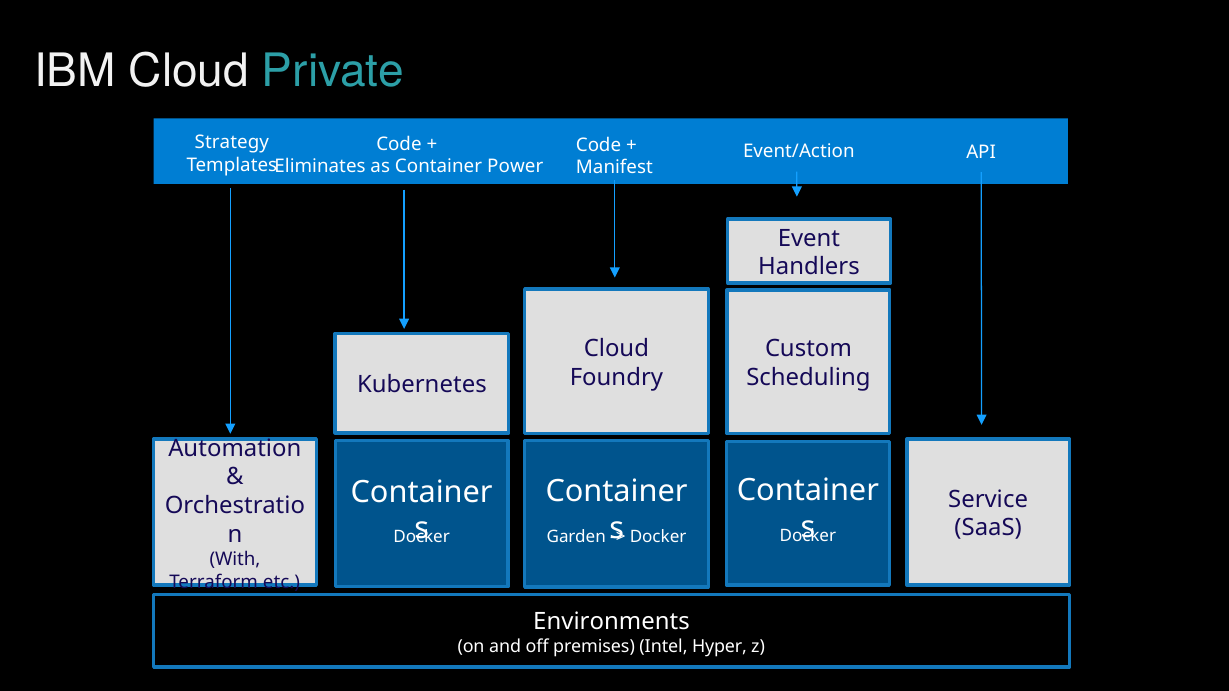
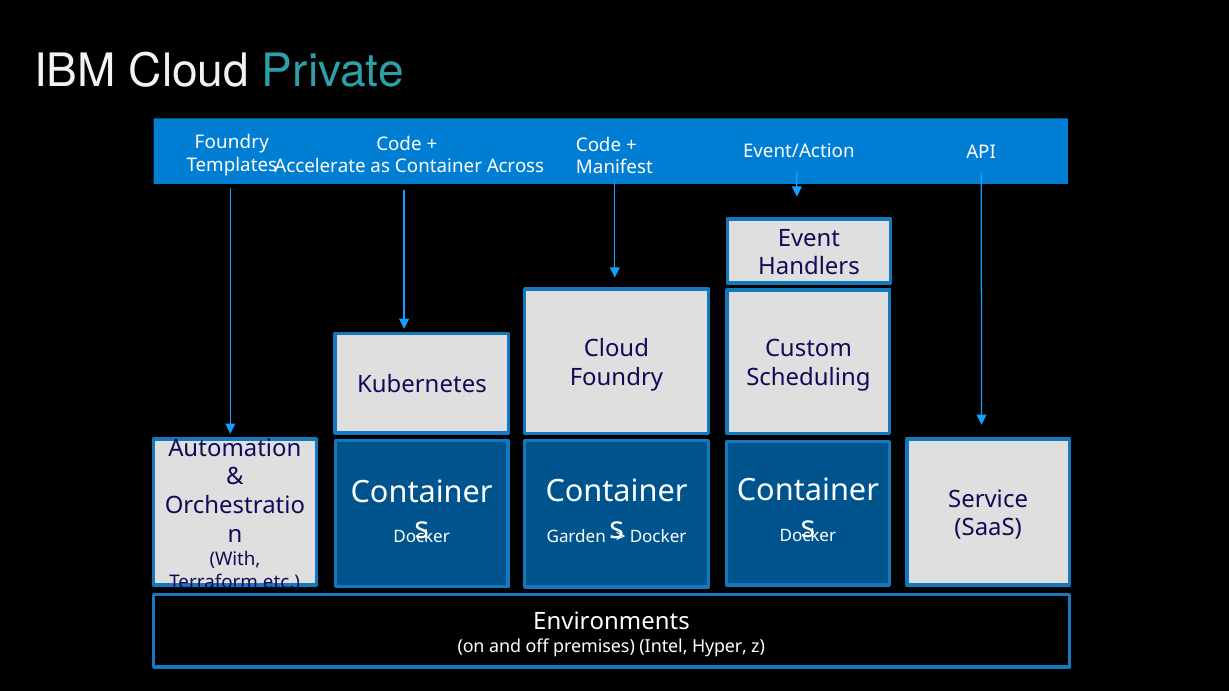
Strategy: Strategy -> Foundry (232, 142)
Eliminates: Eliminates -> Accelerate (320, 167)
Power: Power -> Across (515, 167)
